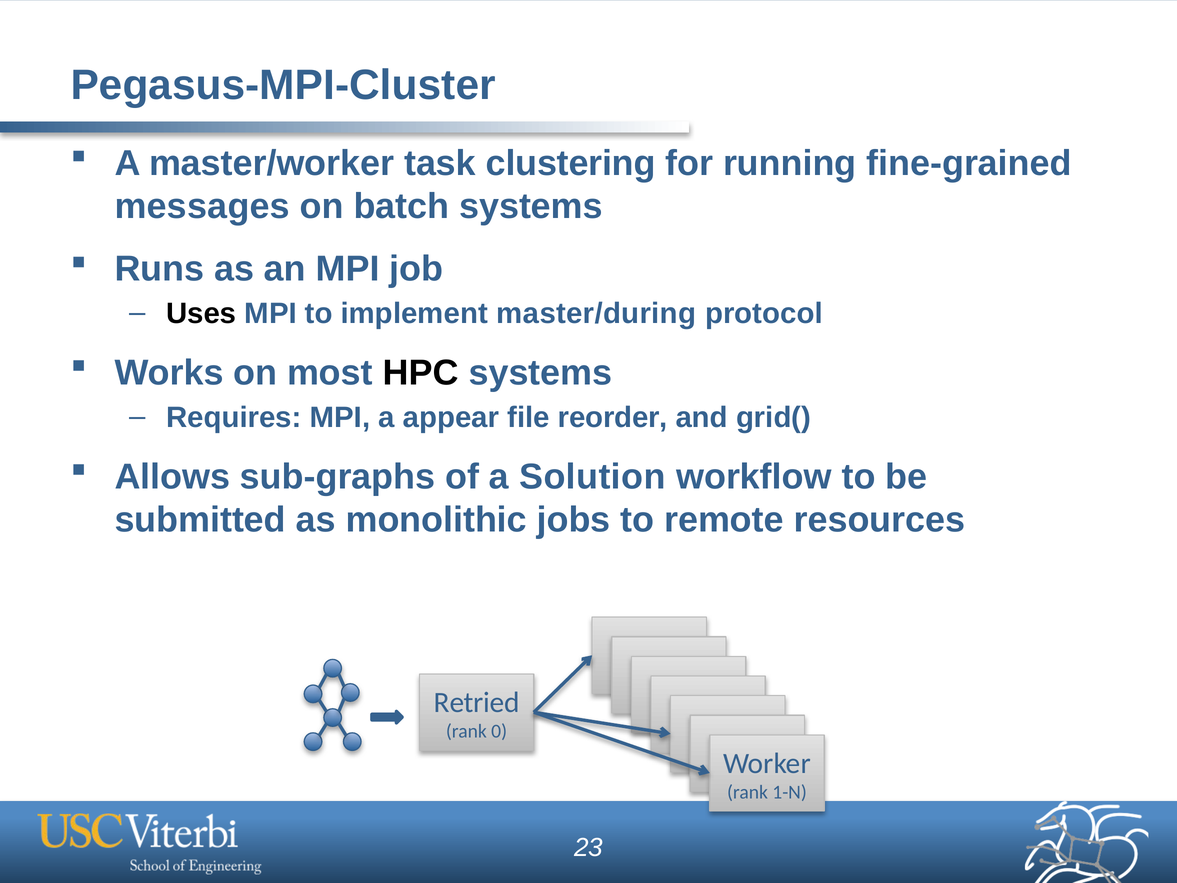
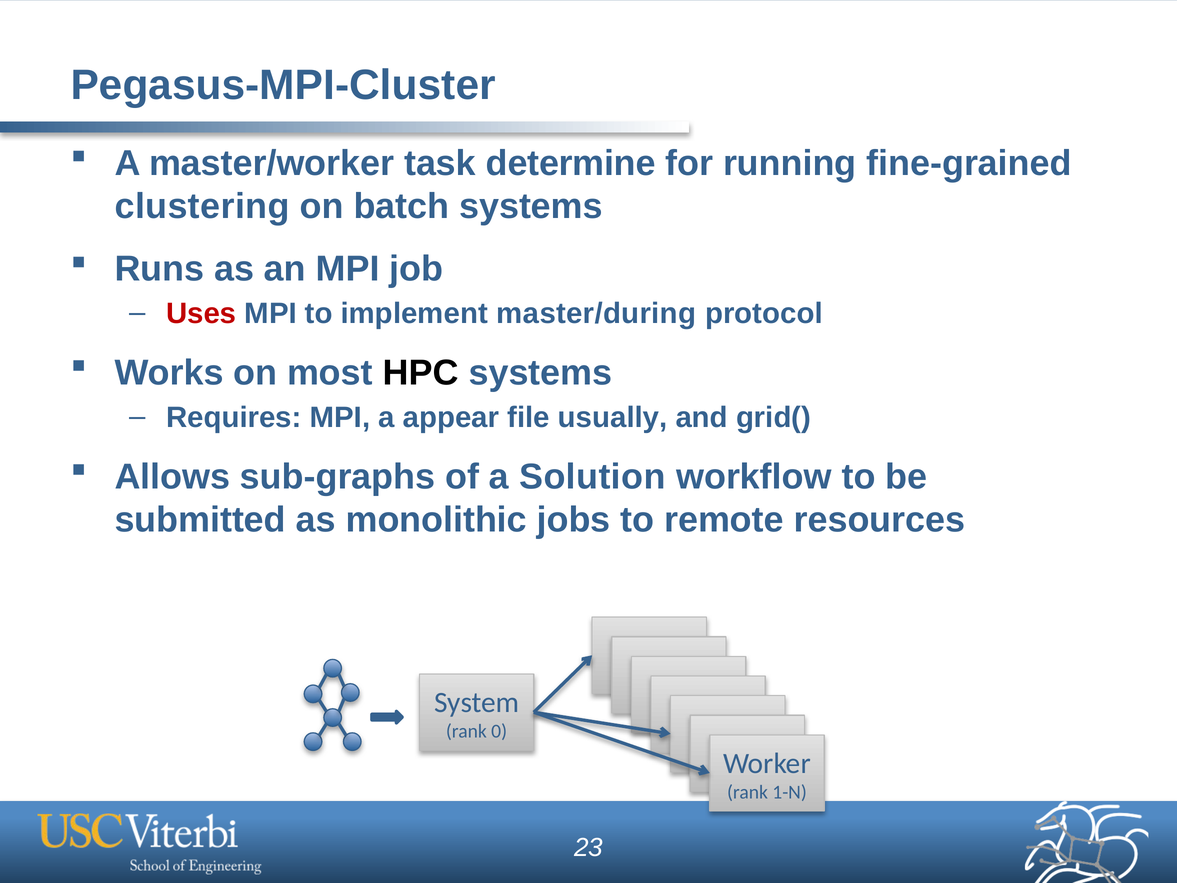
clustering: clustering -> determine (571, 163)
messages: messages -> clustering (202, 206)
Uses colour: black -> red (201, 314)
reorder: reorder -> usually (613, 417)
Retried: Retried -> System (477, 702)
